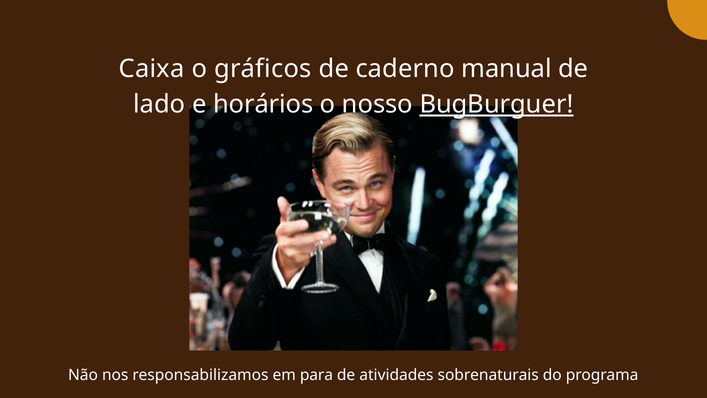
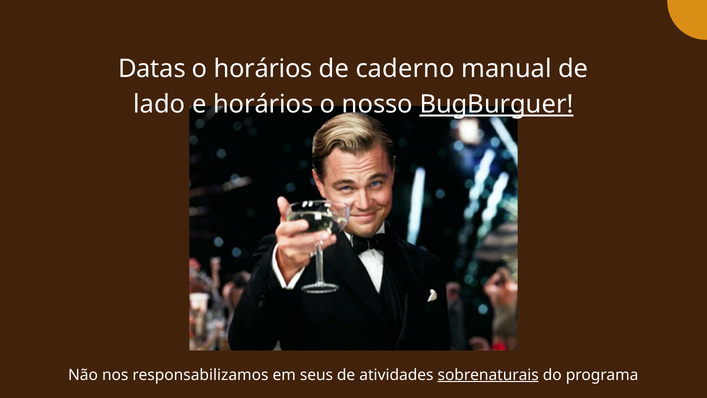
Caixa: Caixa -> Datas (152, 69)
o gráficos: gráficos -> horários (263, 69)
para: para -> seus (316, 375)
sobrenaturais underline: none -> present (488, 375)
